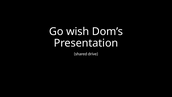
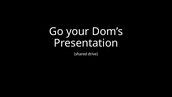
wish: wish -> your (78, 31)
